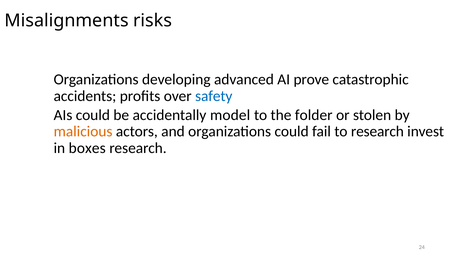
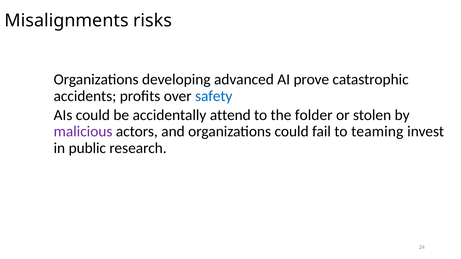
model: model -> attend (230, 115)
malicious colour: orange -> purple (83, 132)
to research: research -> teaming (377, 132)
boxes: boxes -> public (87, 148)
